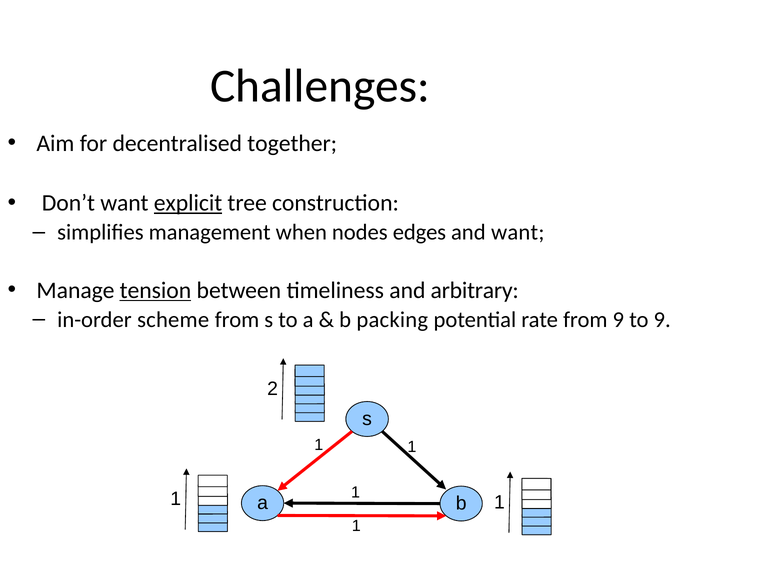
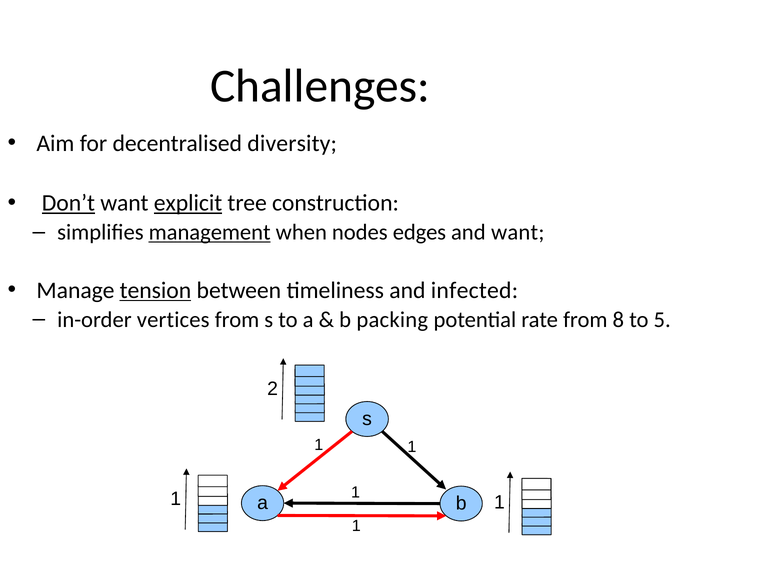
together: together -> diversity (292, 143)
Don’t underline: none -> present (68, 203)
management underline: none -> present (210, 232)
arbitrary: arbitrary -> infected (474, 290)
scheme: scheme -> vertices (173, 320)
from 9: 9 -> 8 (618, 320)
to 9: 9 -> 5 (662, 320)
